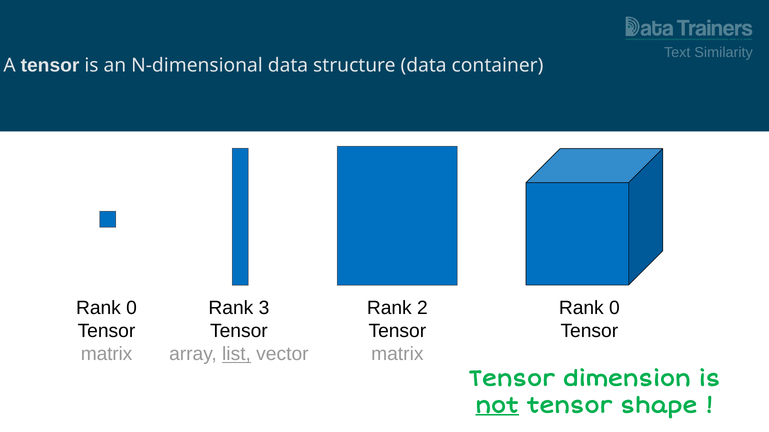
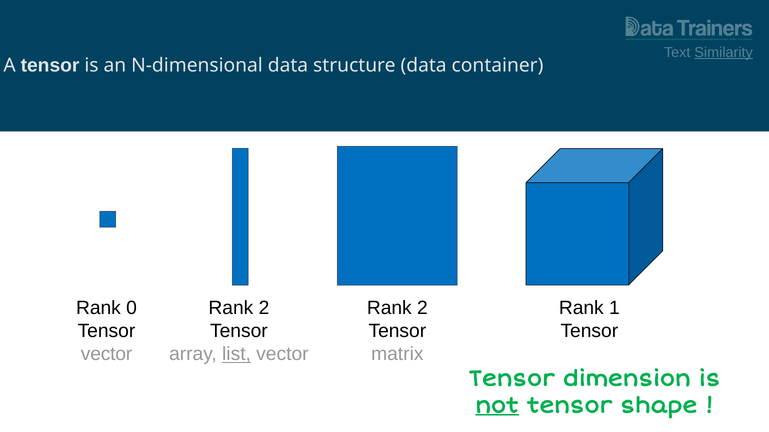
Similarity underline: none -> present (724, 52)
3: 3 -> 2 (264, 308)
0: 0 -> 1 (614, 308)
matrix: matrix -> vector (107, 355)
